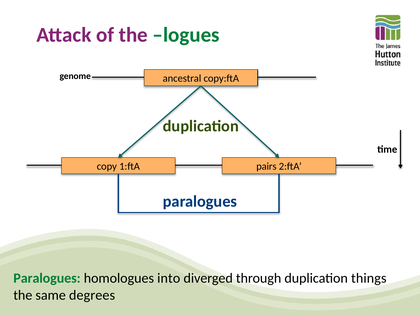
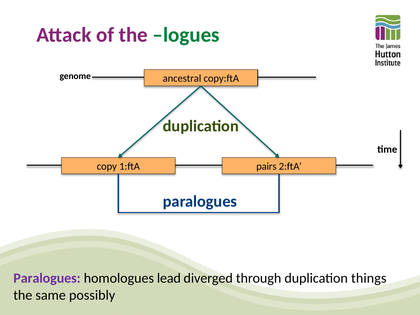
Paralogues colour: green -> purple (47, 278)
into: into -> lead (169, 278)
degrees: degrees -> possibly (92, 295)
